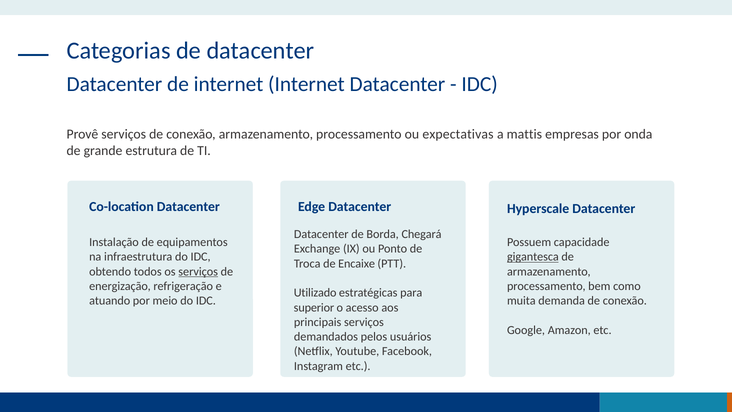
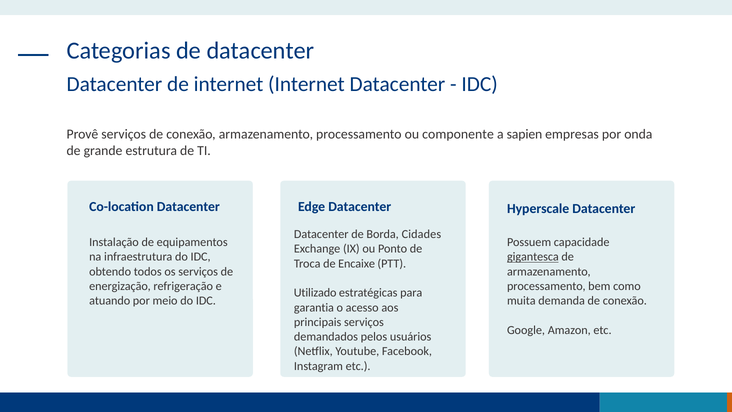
expectativas: expectativas -> componente (458, 134)
mattis: mattis -> sapien (524, 134)
Chegará: Chegará -> Cidades (421, 234)
serviços underline: present -> none (198, 271)
superior: superior -> garantia (314, 307)
